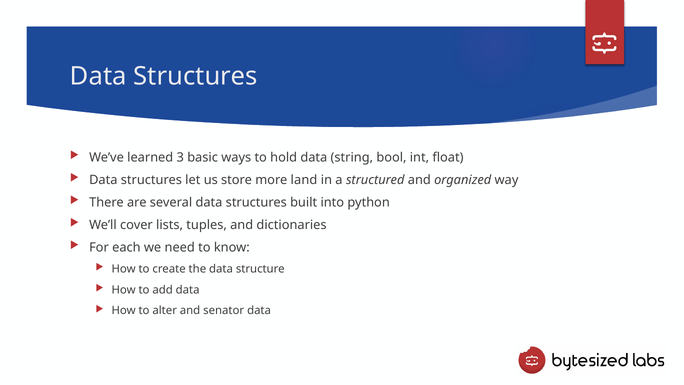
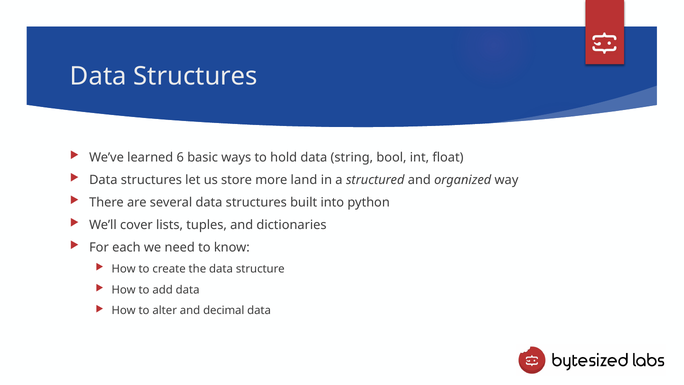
3: 3 -> 6 (180, 157)
senator: senator -> decimal (224, 310)
